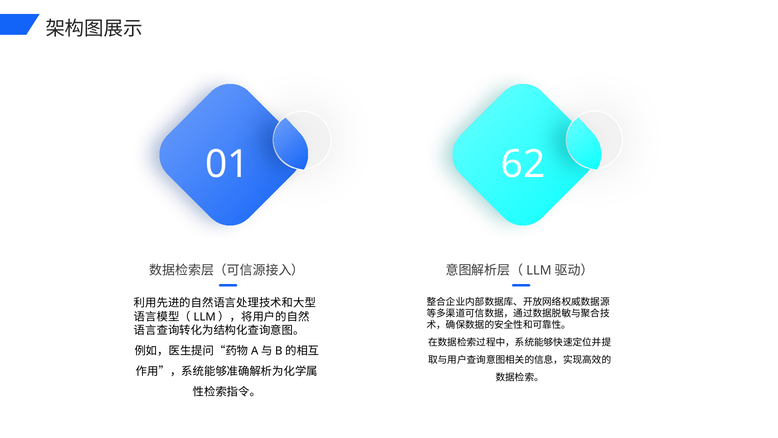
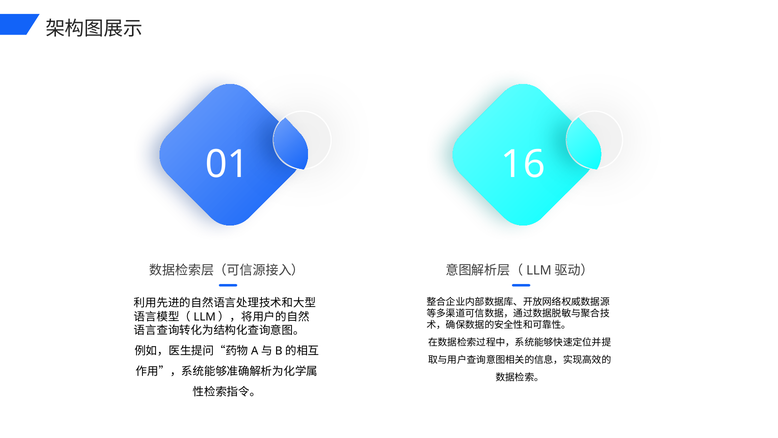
62: 62 -> 16 (523, 164)
